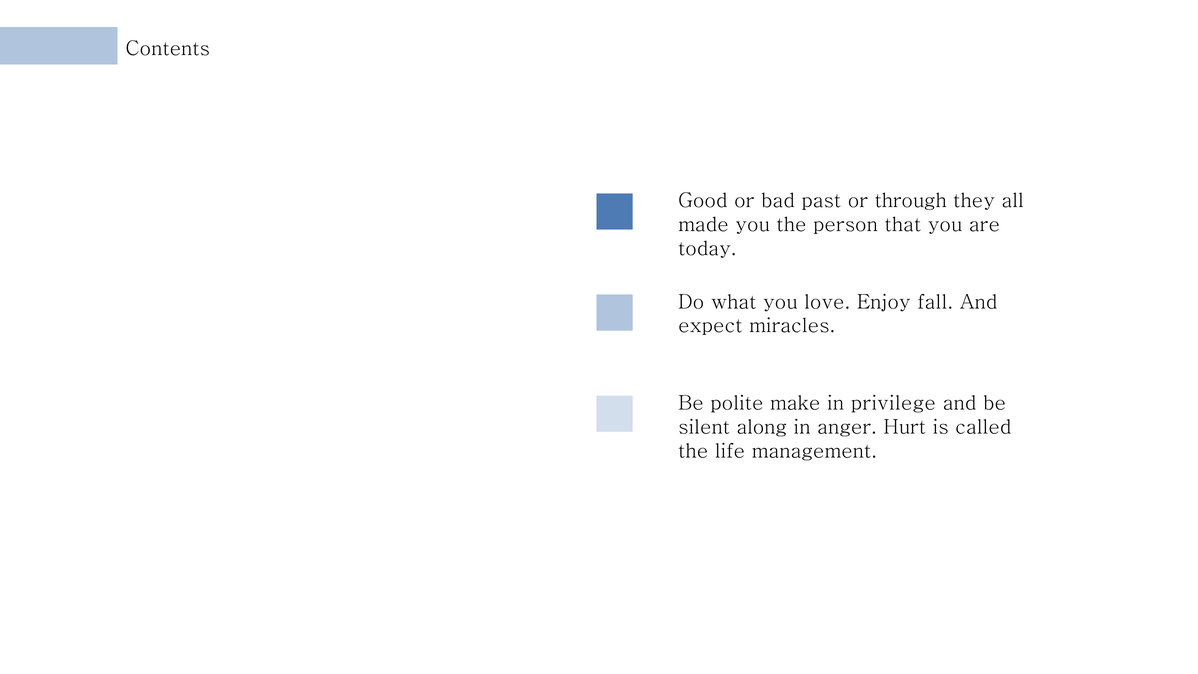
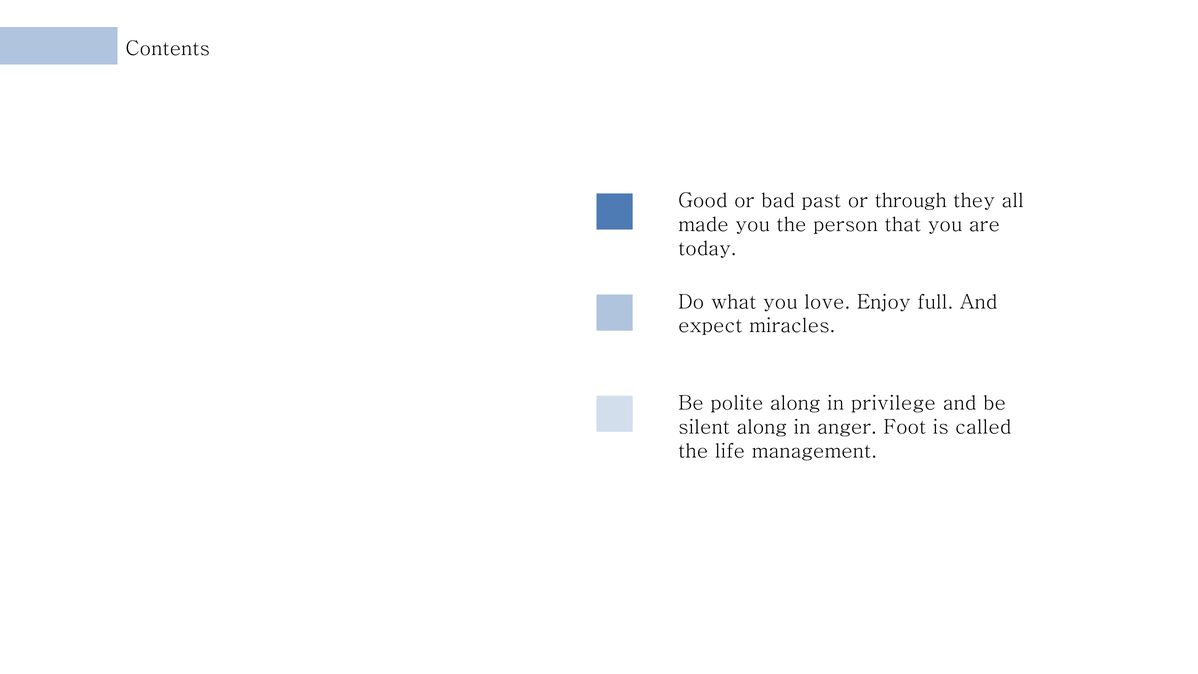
fall: fall -> full (935, 302)
polite make: make -> along (795, 403)
Hurt: Hurt -> Foot (905, 427)
